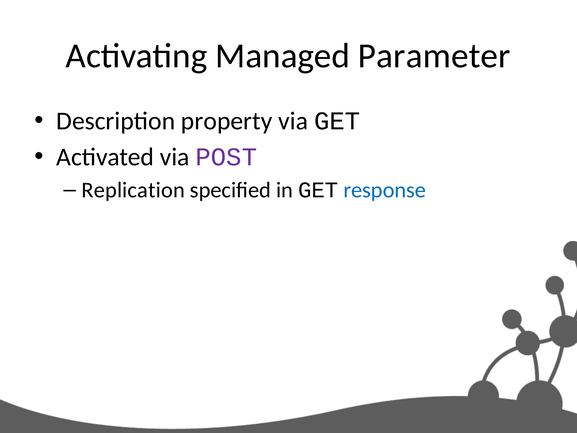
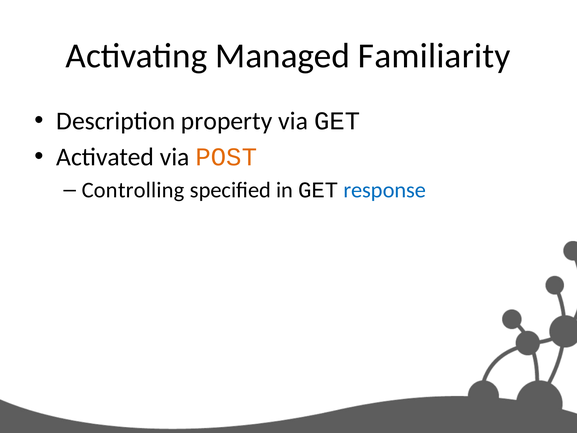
Parameter: Parameter -> Familiarity (434, 56)
POST colour: purple -> orange (226, 157)
Replication: Replication -> Controlling (133, 190)
